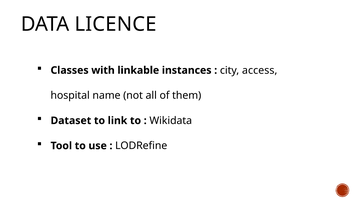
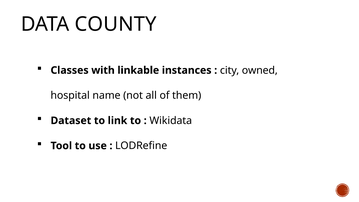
LICENCE: LICENCE -> COUNTY (116, 24)
access: access -> owned (260, 70)
